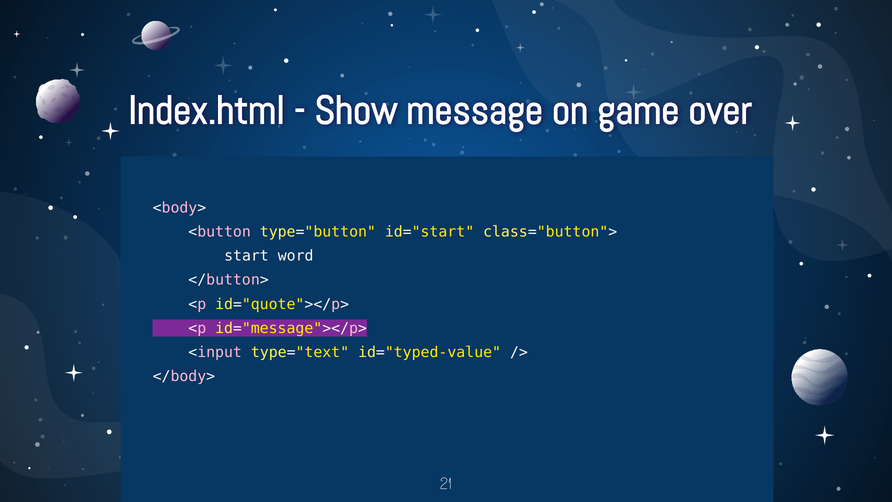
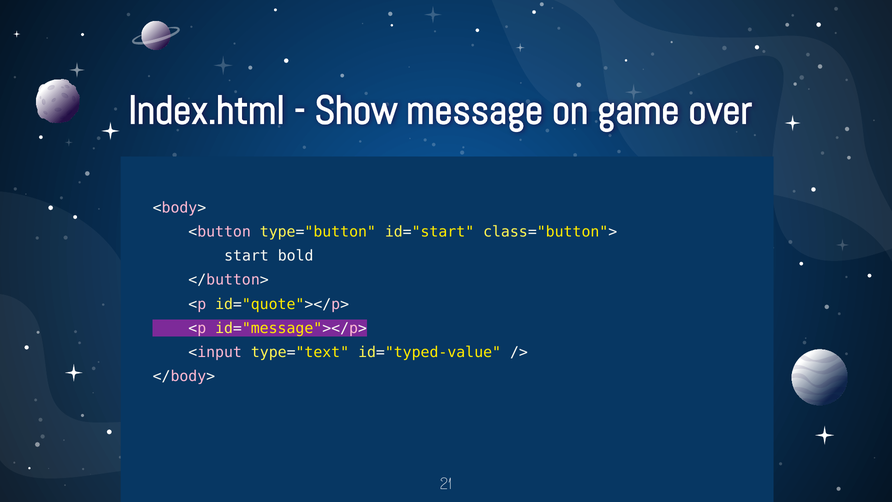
word: word -> bold (296, 256)
